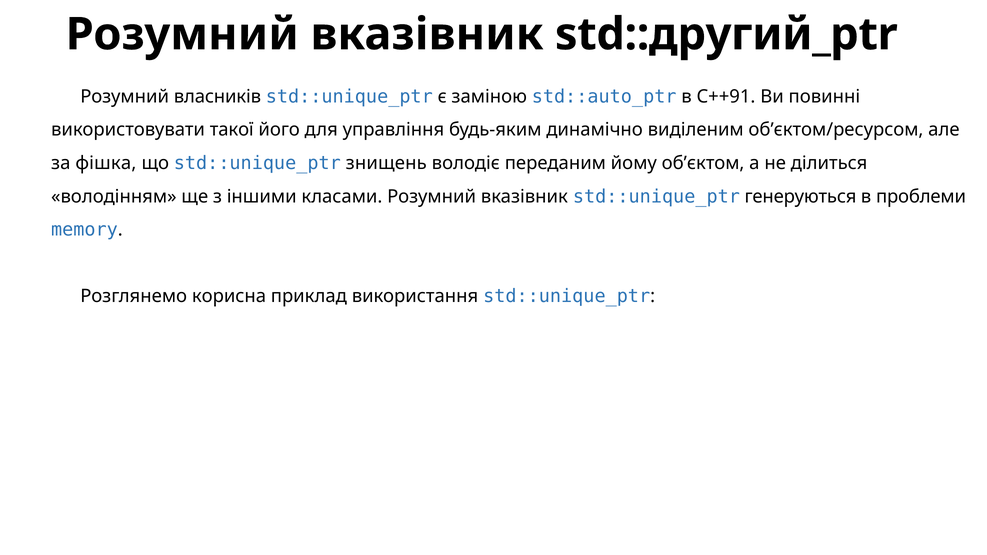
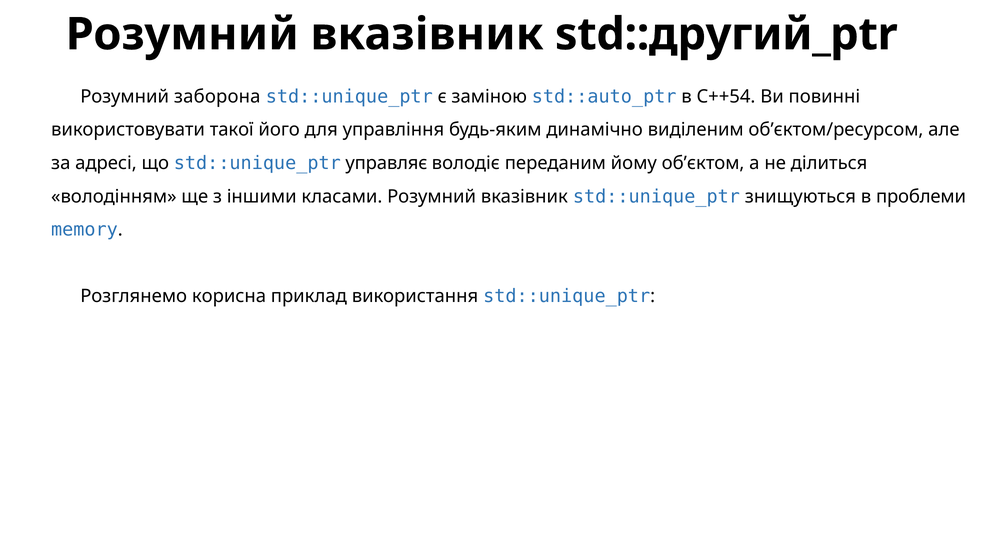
власників: власників -> заборона (217, 97)
C++91: C++91 -> C++54 (726, 97)
фішка: фішка -> адресі (106, 163)
знищень: знищень -> управляє (386, 163)
генеруються: генеруються -> знищуються (800, 197)
